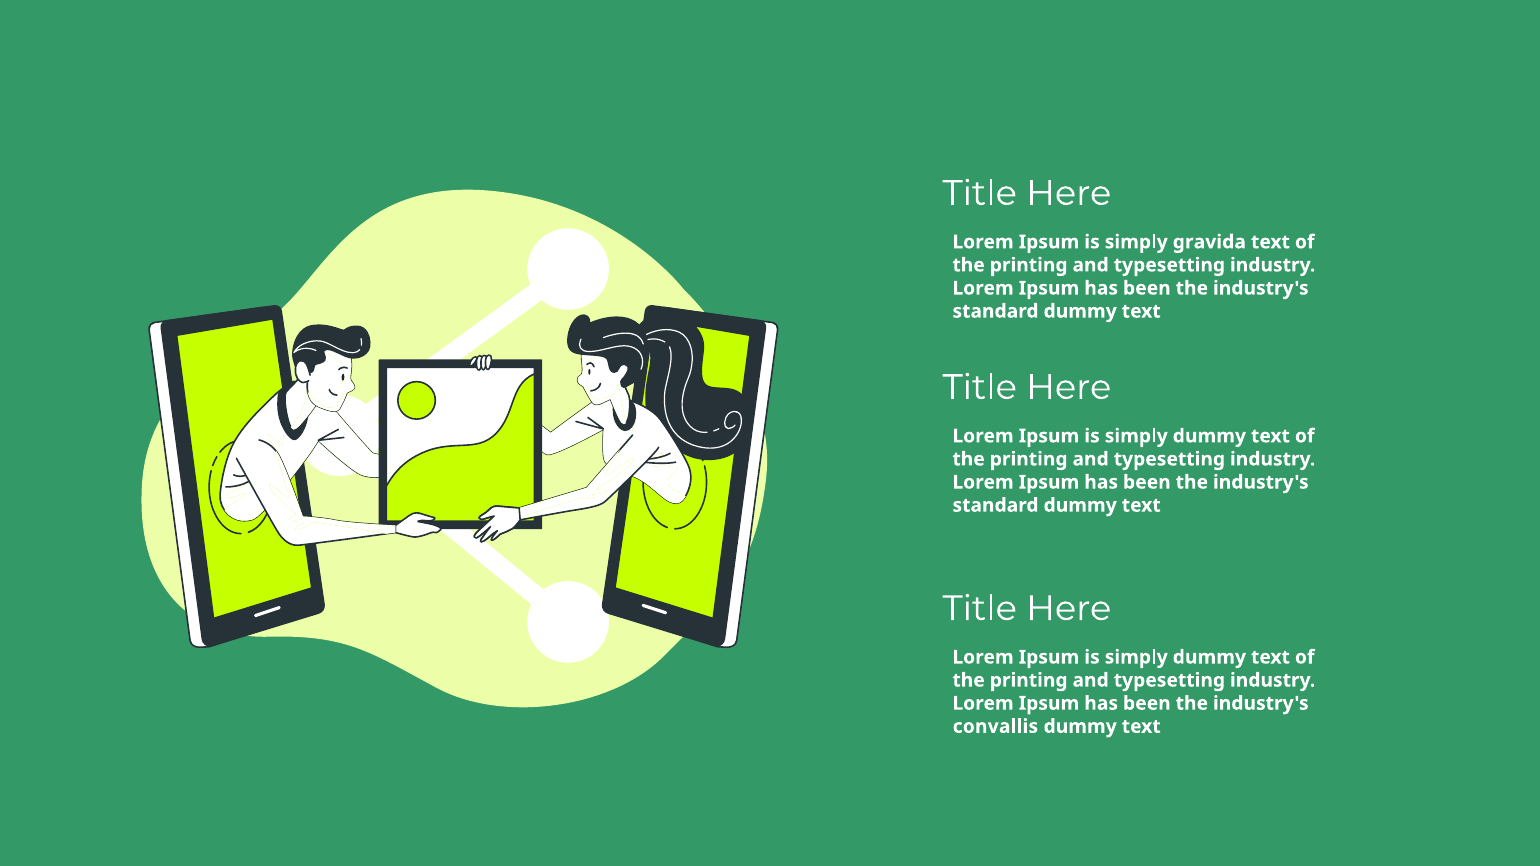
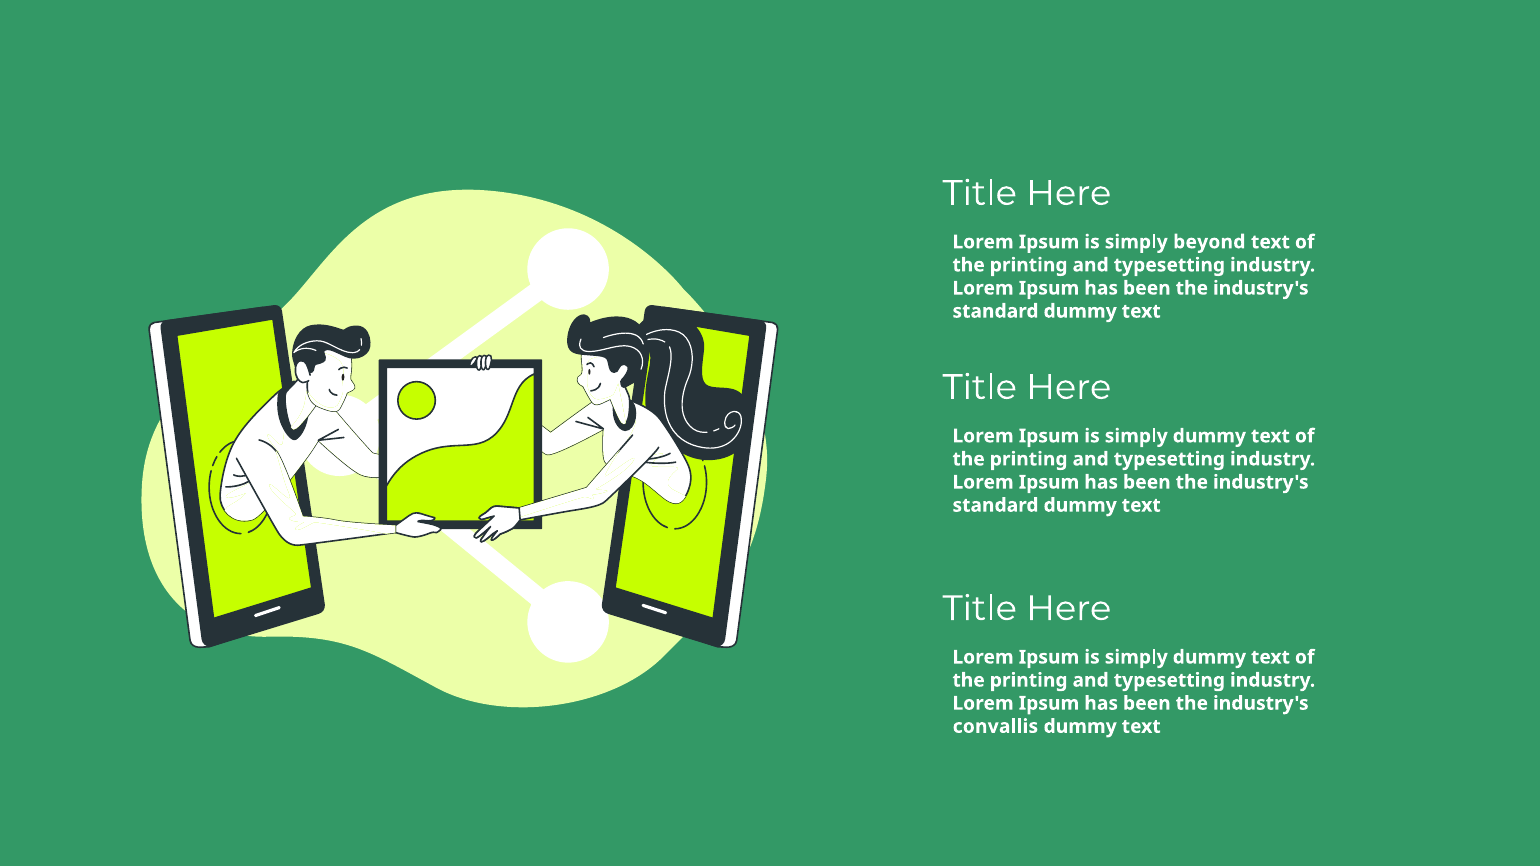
gravida: gravida -> beyond (1209, 242)
